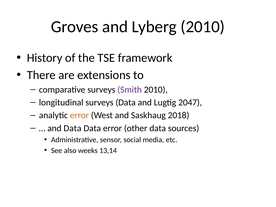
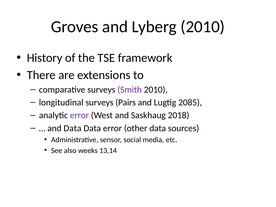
surveys Data: Data -> Pairs (126, 102)
2047: 2047 -> 2085 (190, 102)
error colour: orange -> purple (79, 115)
